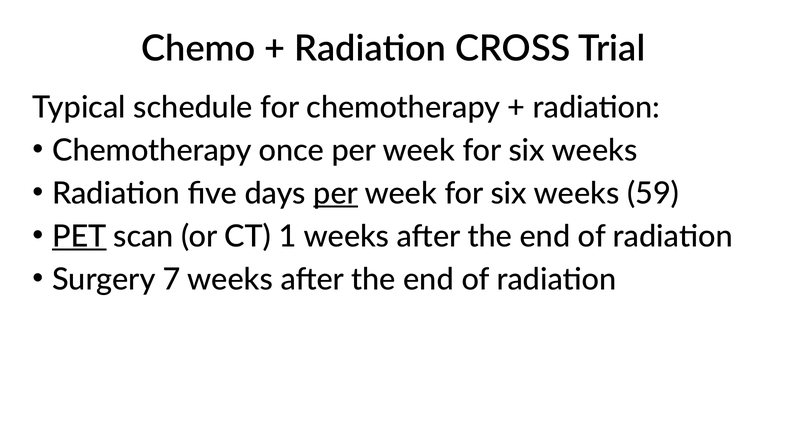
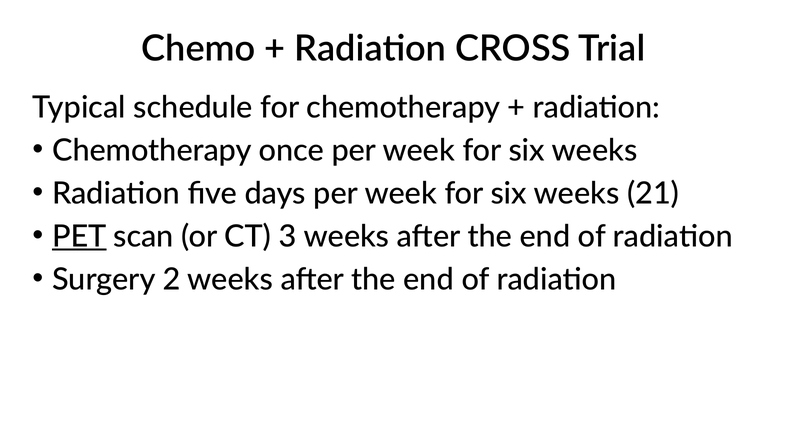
per underline: present -> none (336, 193)
59: 59 -> 21 (653, 193)
1: 1 -> 3 (288, 236)
7: 7 -> 2 (171, 279)
